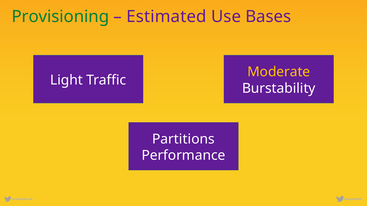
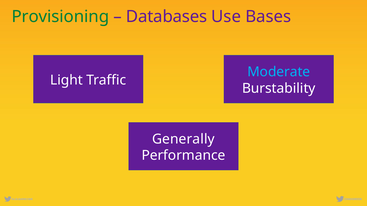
Estimated: Estimated -> Databases (167, 17)
Moderate colour: yellow -> light blue (279, 72)
Partitions: Partitions -> Generally (183, 139)
